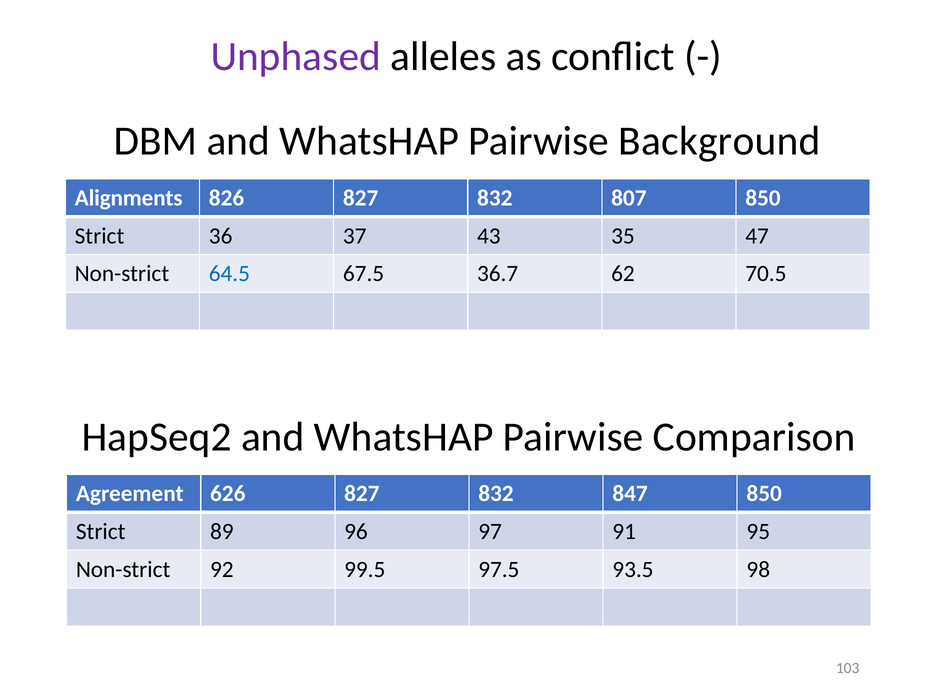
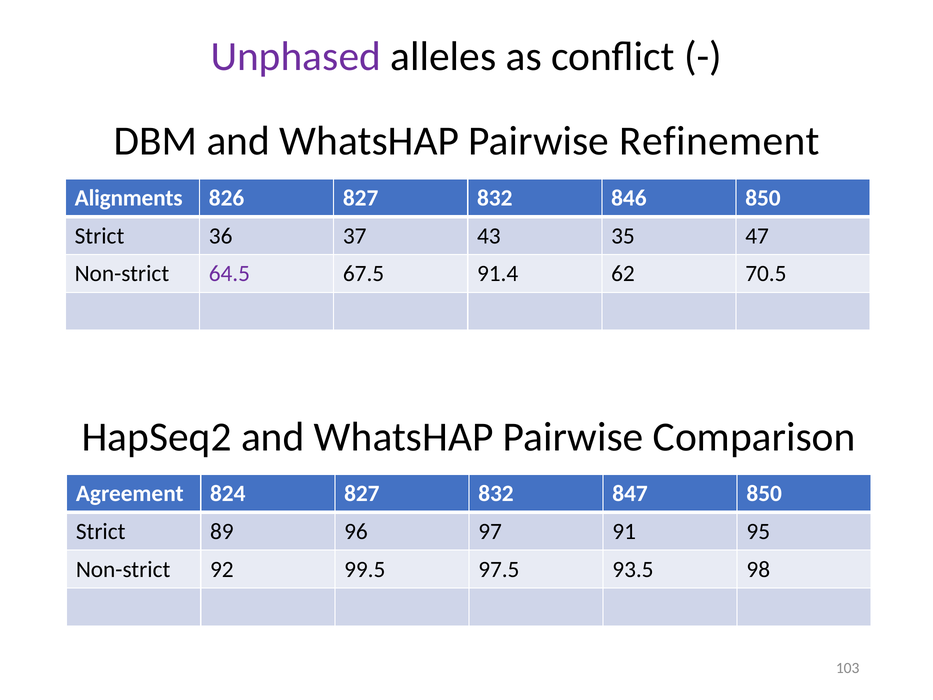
Background: Background -> Refinement (719, 141)
807: 807 -> 846 (629, 198)
64.5 colour: blue -> purple (229, 274)
36.7: 36.7 -> 91.4 (498, 274)
626: 626 -> 824 (228, 493)
